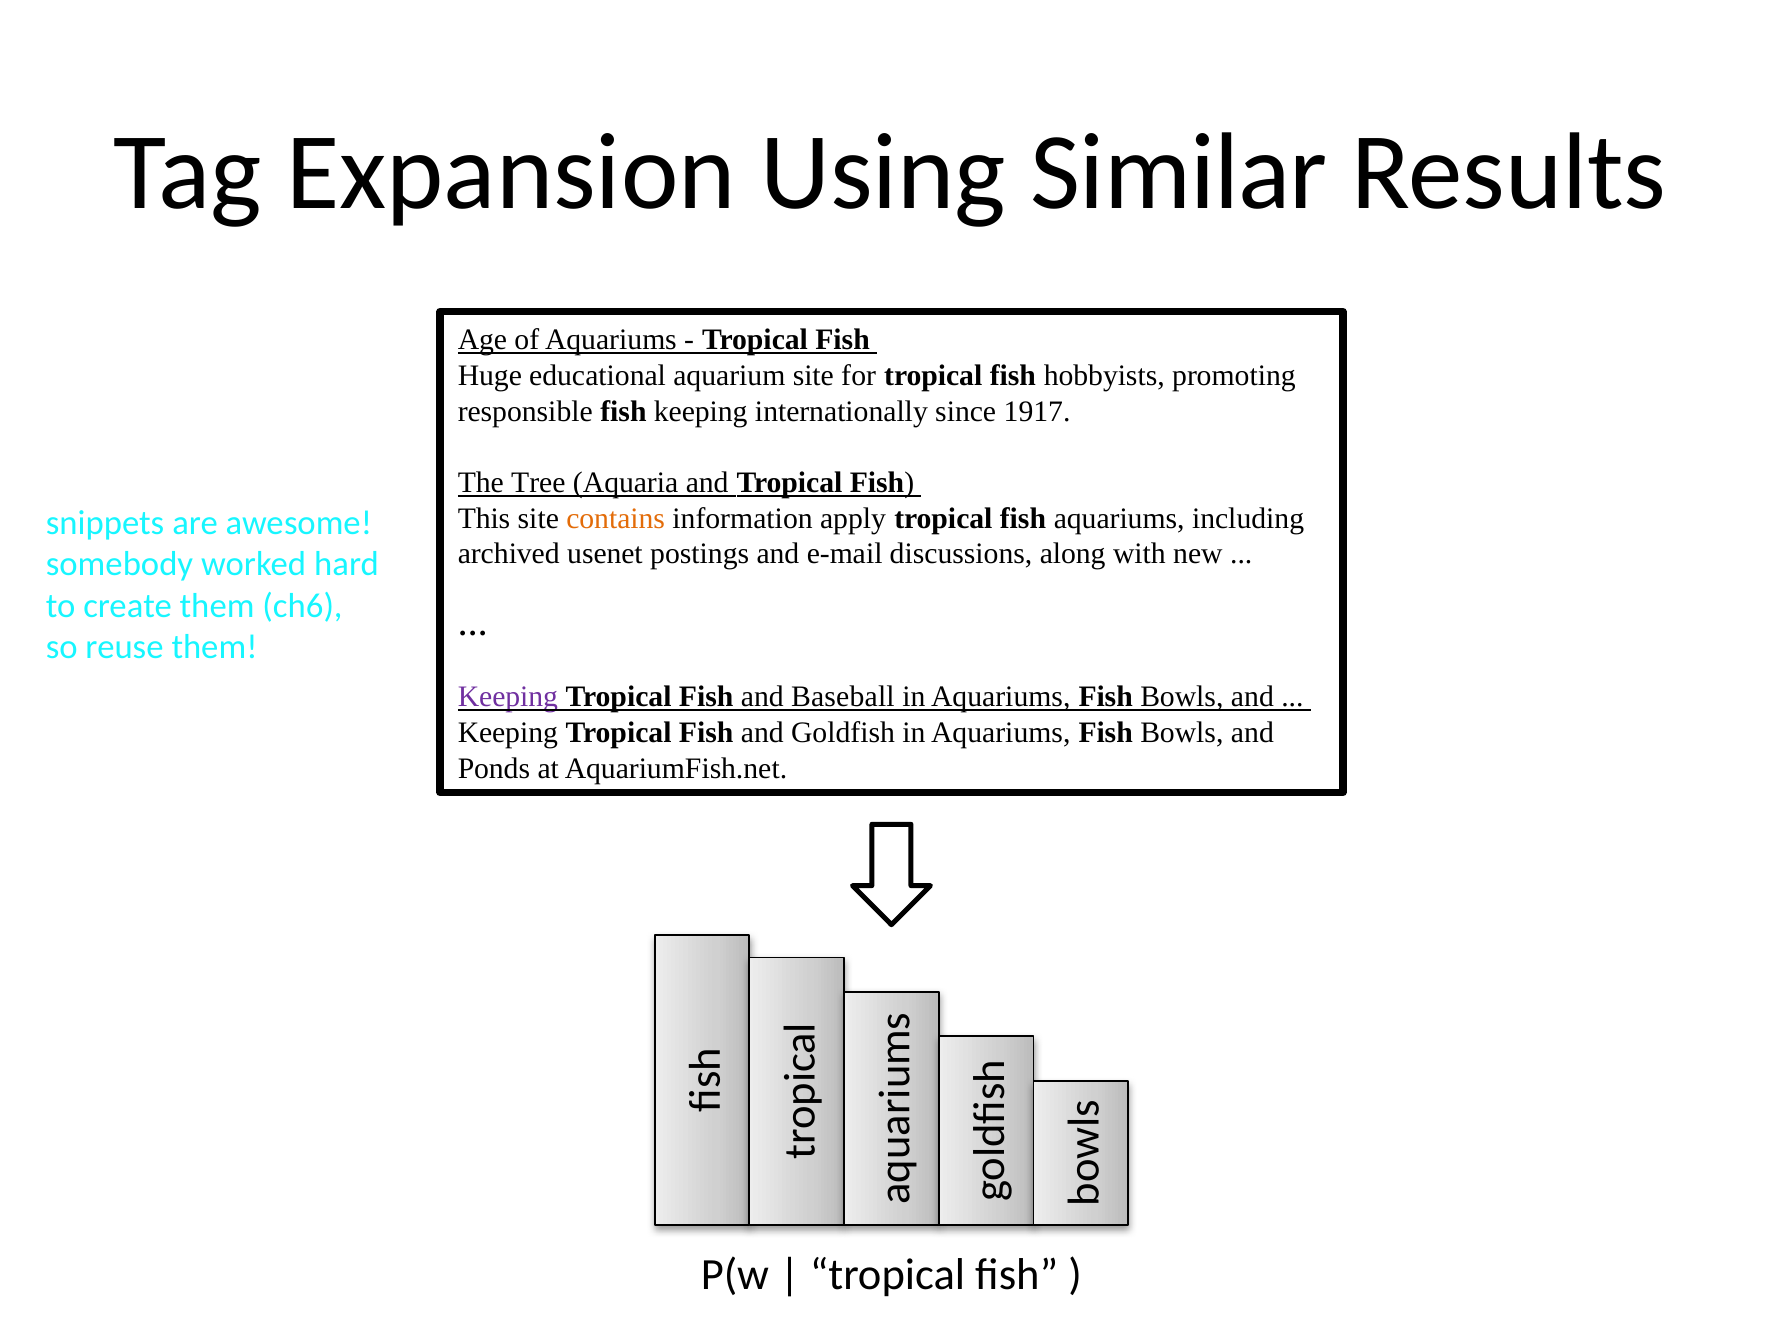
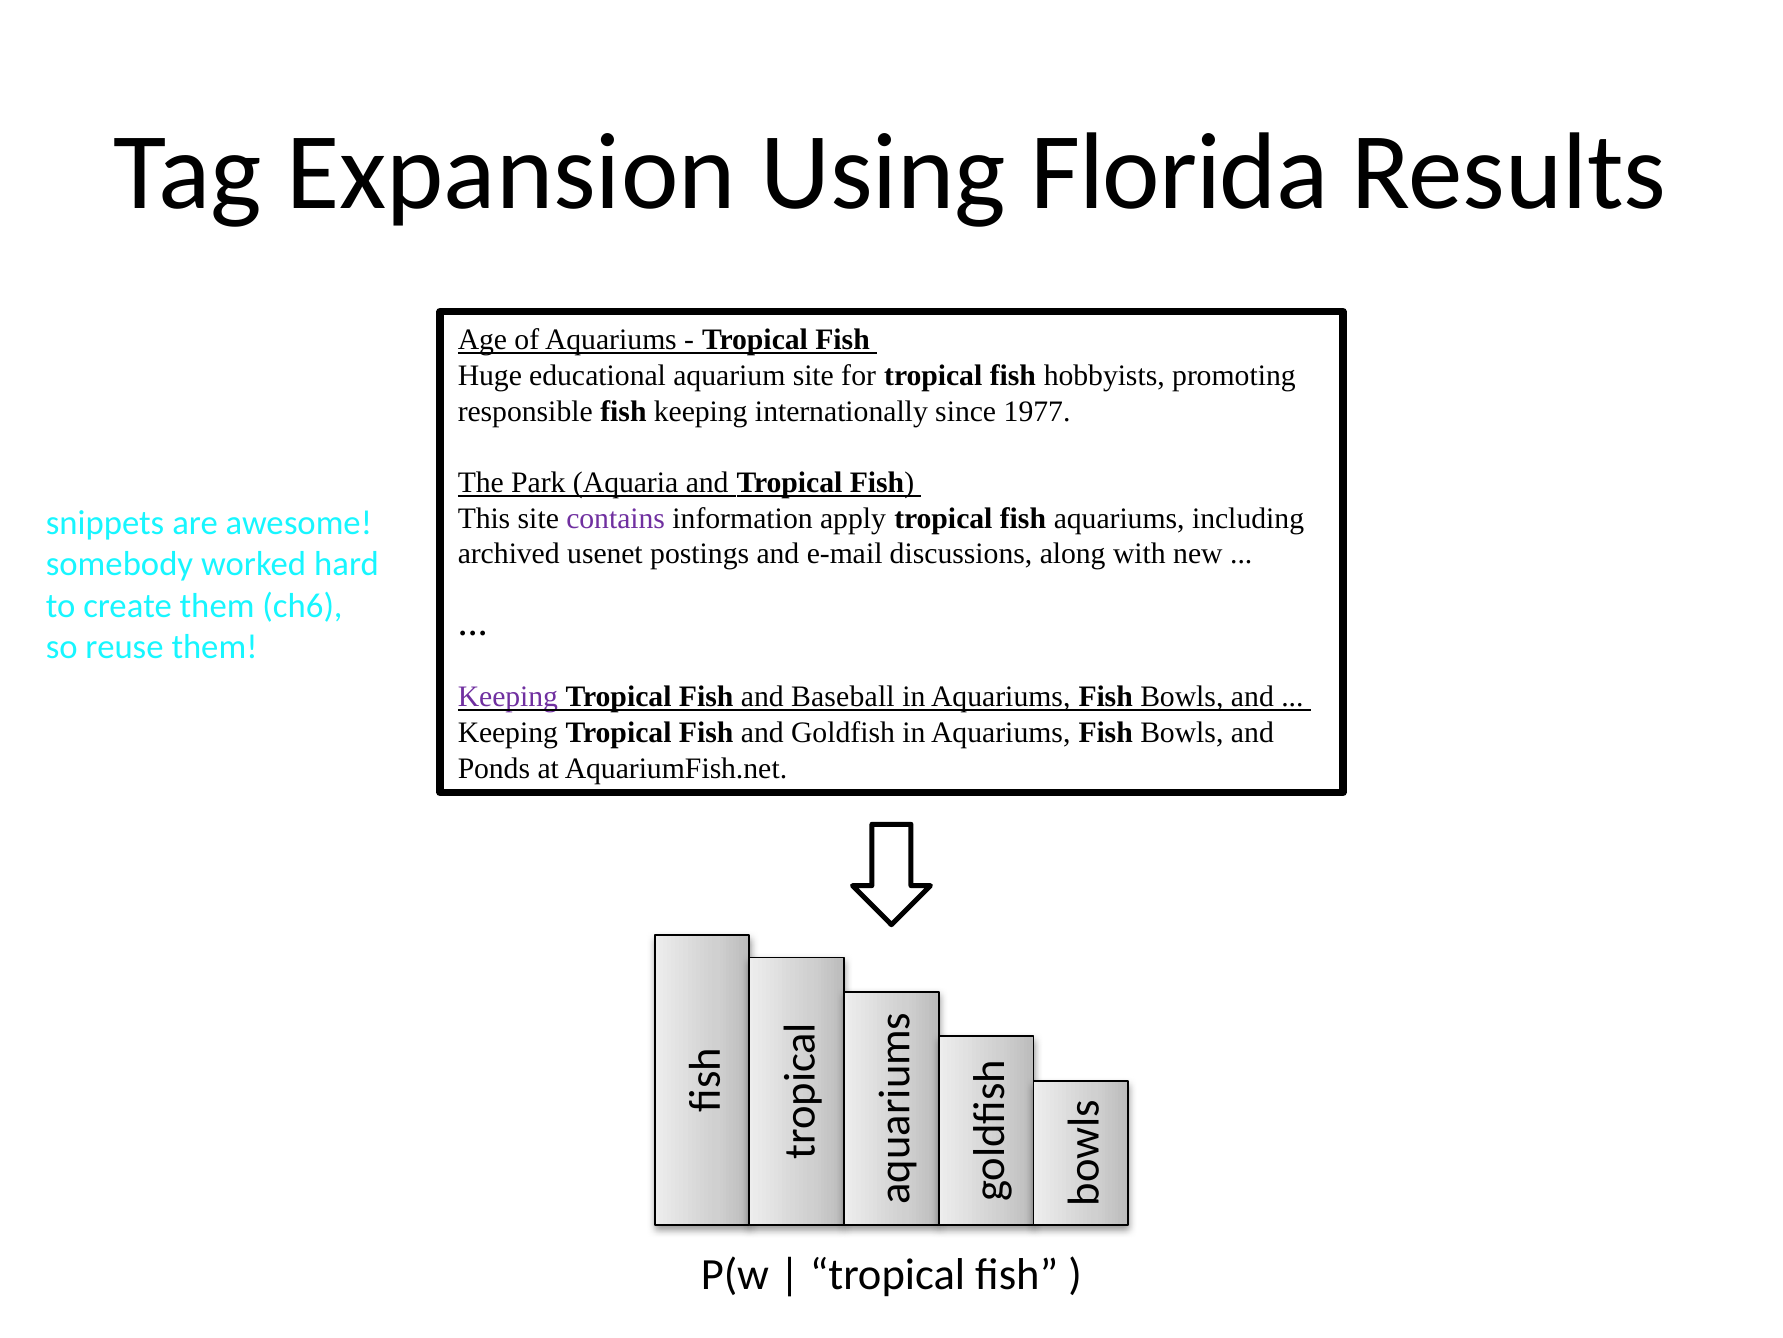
Similar: Similar -> Florida (1179, 173)
1917: 1917 -> 1977 (1037, 411)
Tree: Tree -> Park (538, 482)
contains colour: orange -> purple (616, 518)
